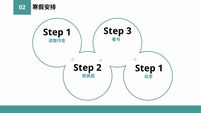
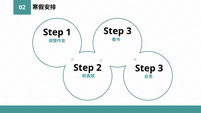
2 Step 1: 1 -> 3 (160, 68)
